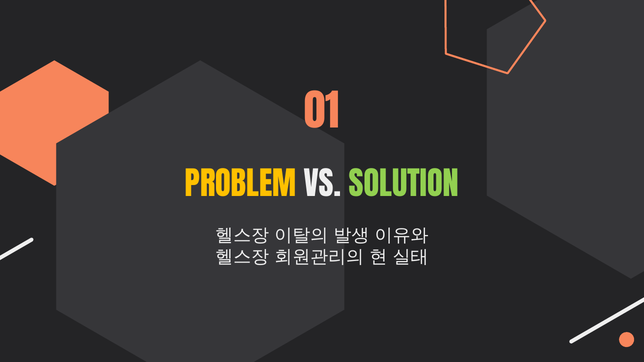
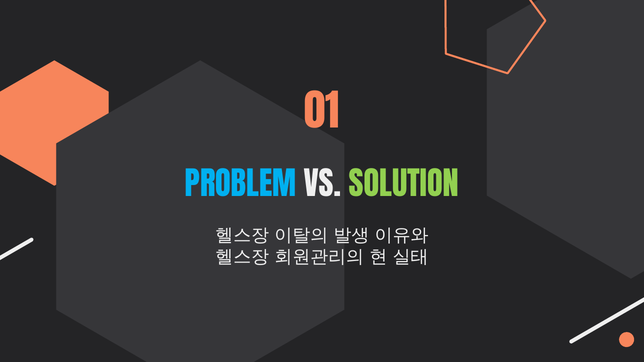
PROBLEM colour: yellow -> light blue (241, 186)
